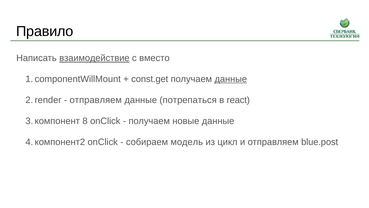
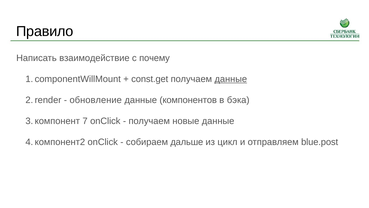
взаимодействие underline: present -> none (94, 58)
вместо: вместо -> почему (154, 58)
отправляем: отправляем -> обновление (96, 100)
потрепаться: потрепаться -> компонентов (188, 100)
react: react -> бэка (238, 100)
8: 8 -> 7 (85, 121)
модель: модель -> дальше (187, 142)
